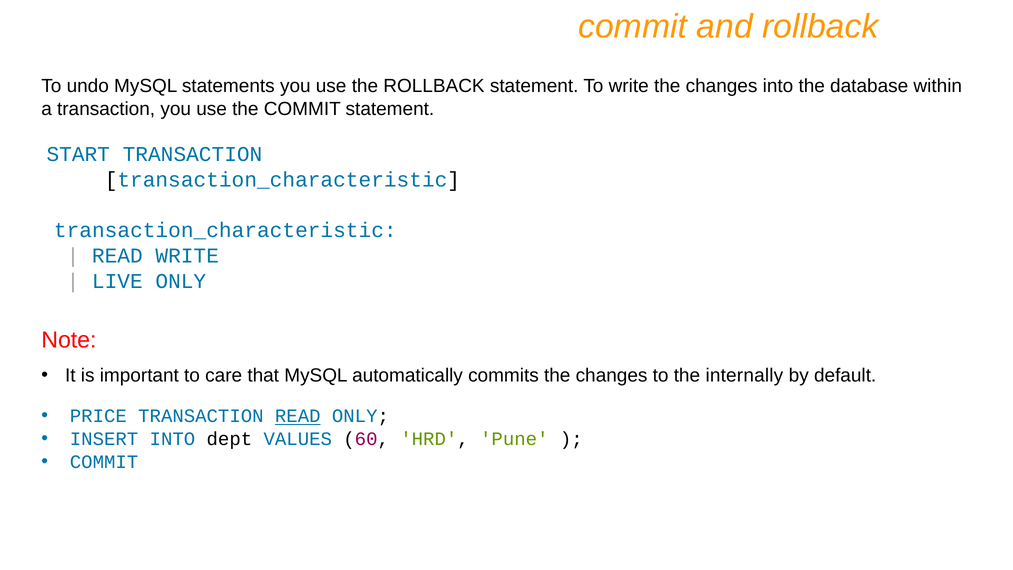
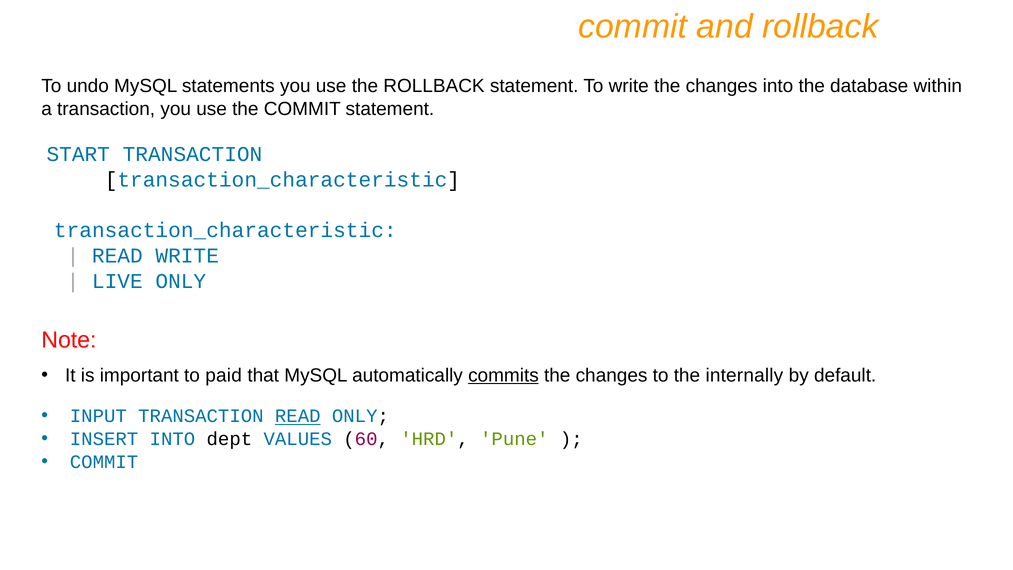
care: care -> paid (224, 375)
commits underline: none -> present (503, 375)
PRICE: PRICE -> INPUT (98, 416)
